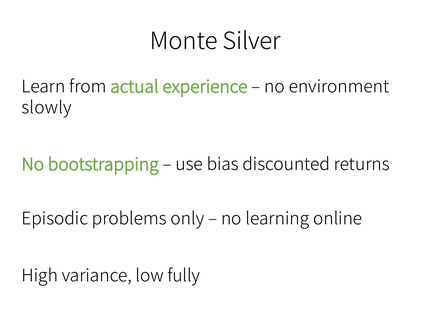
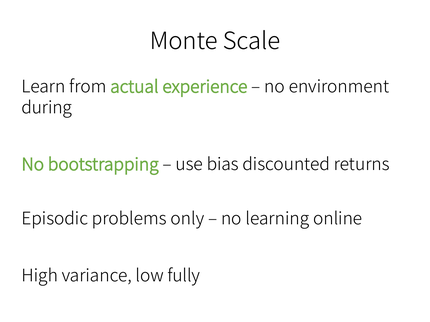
Silver: Silver -> Scale (252, 41)
slowly: slowly -> during (47, 108)
